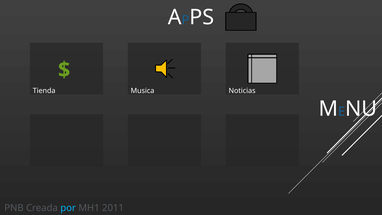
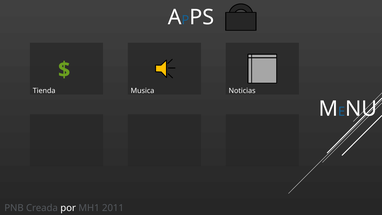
por colour: light blue -> white (68, 208)
